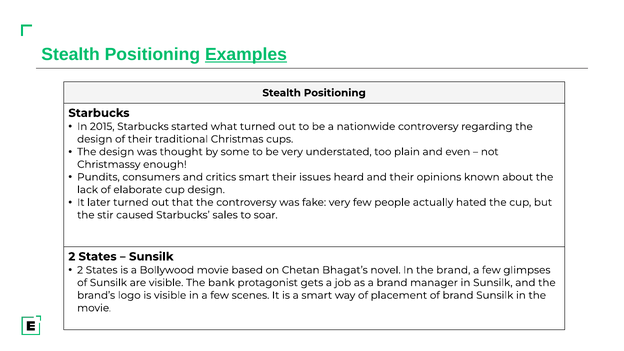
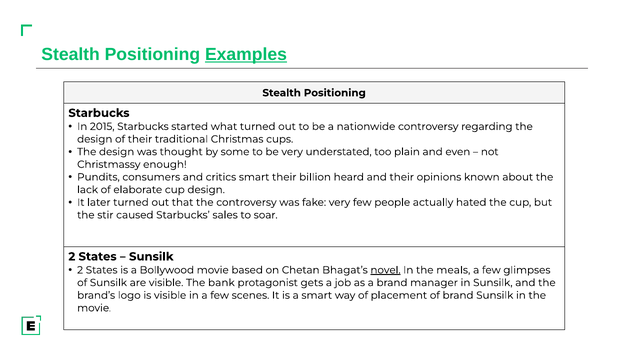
issues: issues -> billion (315, 177)
novel underline: none -> present (386, 270)
the brand: brand -> meals (453, 270)
